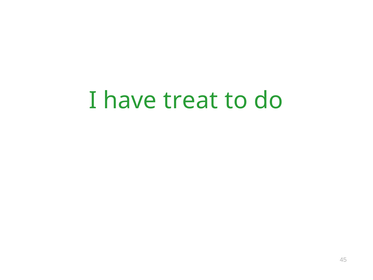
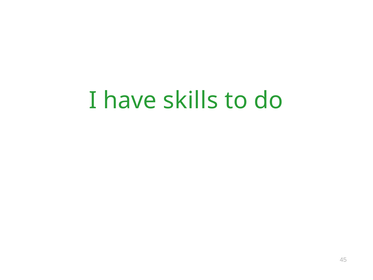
treat: treat -> skills (191, 100)
